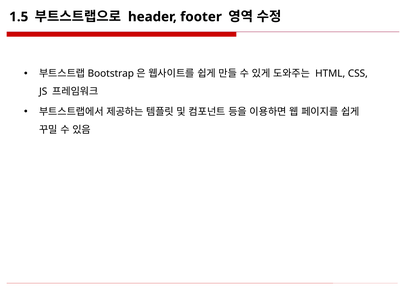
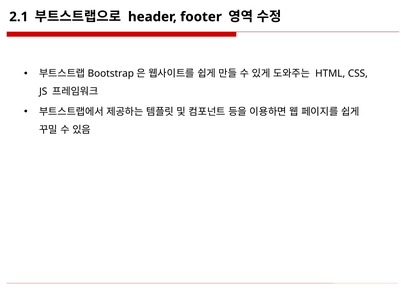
1.5: 1.5 -> 2.1 (19, 17)
